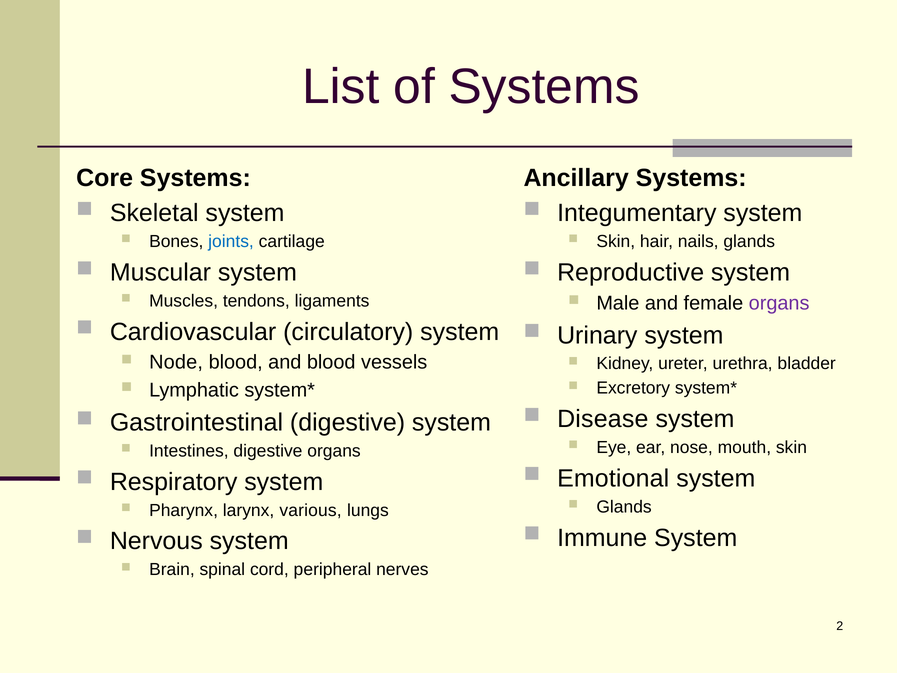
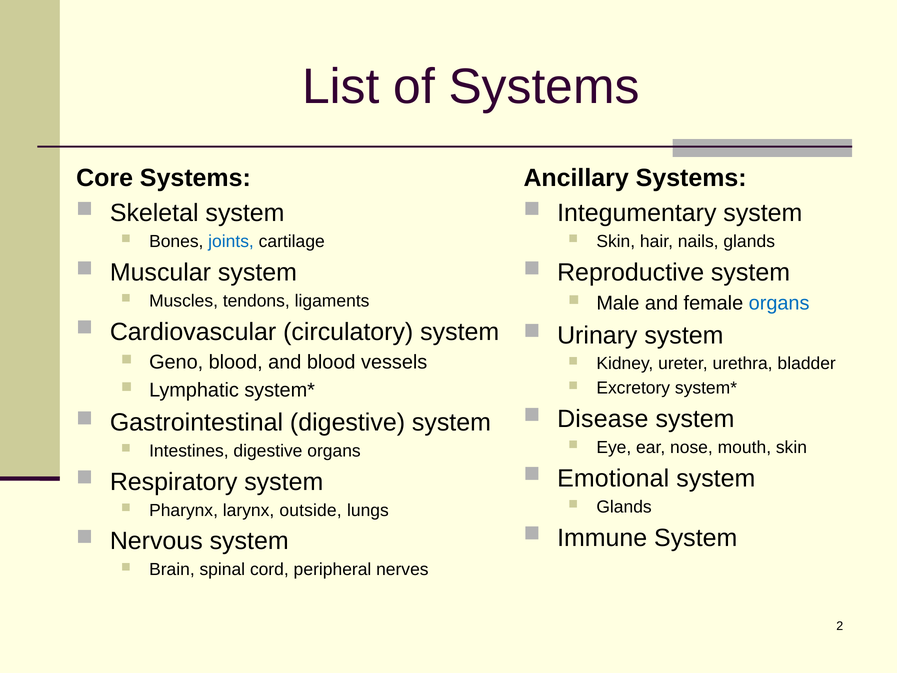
organs colour: purple -> blue (779, 303)
Node: Node -> Geno (176, 362)
various: various -> outside (311, 510)
